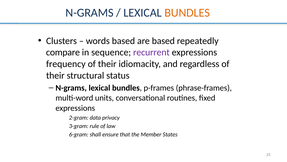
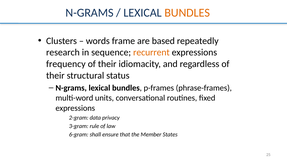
words based: based -> frame (123, 41)
compare: compare -> research (63, 52)
recurrent colour: purple -> orange (151, 52)
